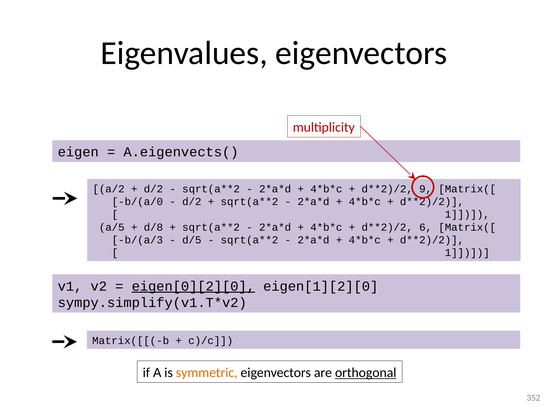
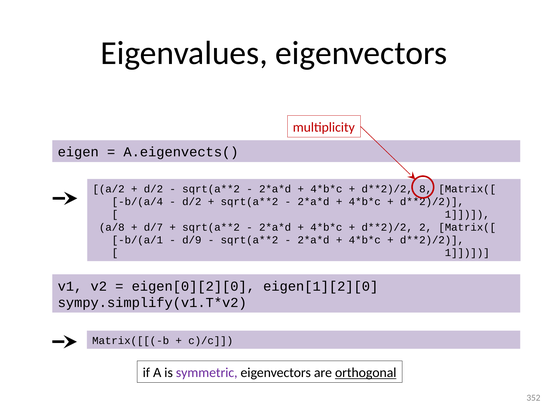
9: 9 -> 8 (426, 189)
b/(a/0: b/(a/0 -> b/(a/4 (137, 202)
a/5: a/5 -> a/8 (112, 227)
d/8: d/8 -> d/7 (153, 227)
6: 6 -> 2 (426, 227)
b/(a/3: b/(a/3 -> b/(a/1 (137, 240)
d/5: d/5 -> d/9 (192, 240)
eigen[0][2][0 underline: present -> none (193, 286)
symmetric colour: orange -> purple (207, 373)
